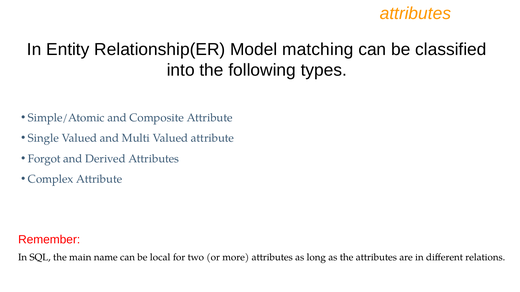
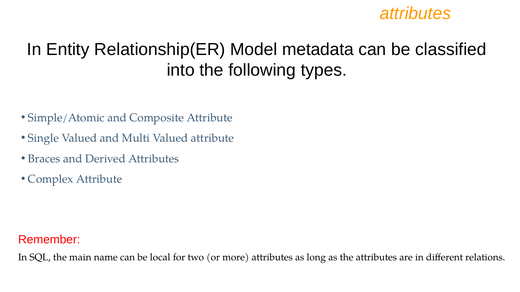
matching: matching -> metadata (318, 50)
Forgot: Forgot -> Braces (44, 159)
